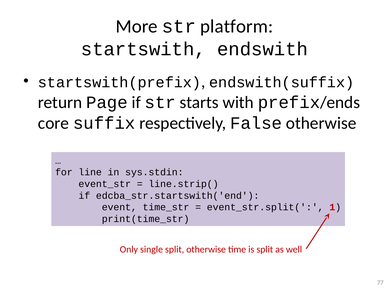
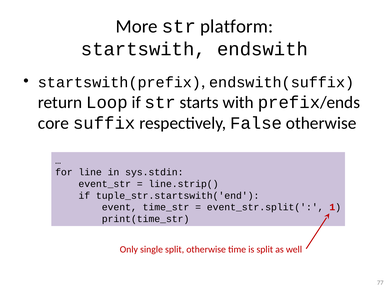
Page: Page -> Loop (107, 102)
edcba_str.startswith('end: edcba_str.startswith('end -> tuple_str.startswith('end (178, 195)
